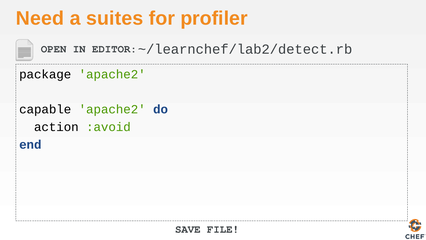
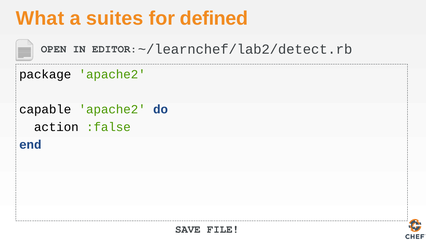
Need: Need -> What (40, 18)
profiler: profiler -> defined (214, 18)
:avoid: :avoid -> :false (108, 127)
